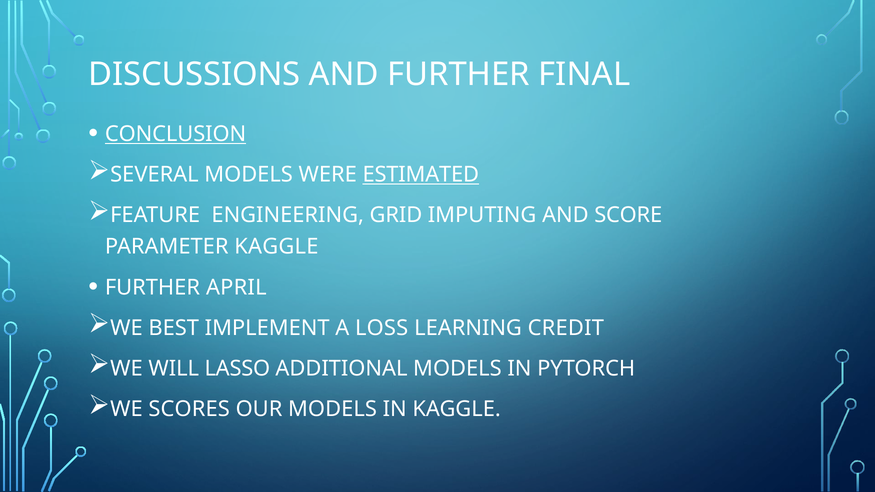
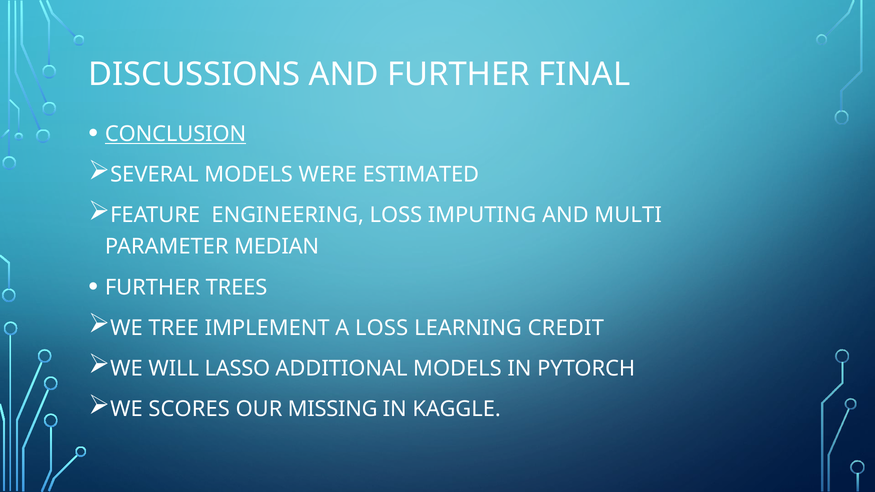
ESTIMATED underline: present -> none (421, 175)
ENGINEERING GRID: GRID -> LOSS (396, 215)
SCORE: SCORE -> MULTI (628, 215)
PARAMETER KAGGLE: KAGGLE -> MEDIAN (277, 247)
APRIL: APRIL -> TREES (236, 287)
BEST: BEST -> TREE (174, 328)
OUR MODELS: MODELS -> MISSING (333, 409)
